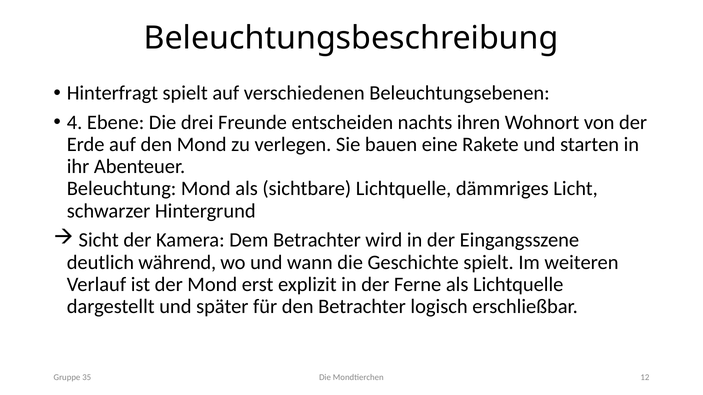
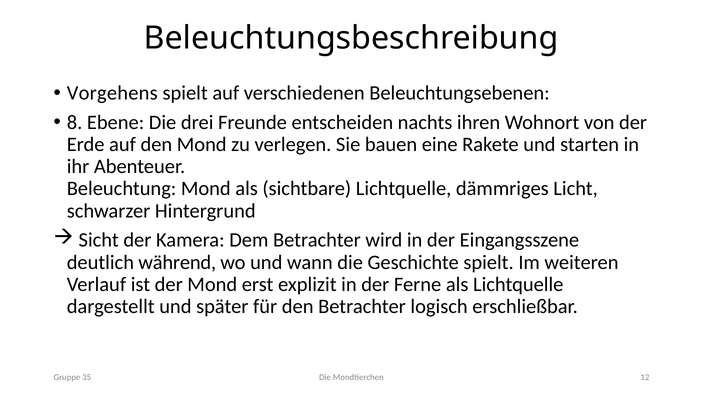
Hinterfragt: Hinterfragt -> Vorgehens (112, 93)
4: 4 -> 8 (75, 123)
